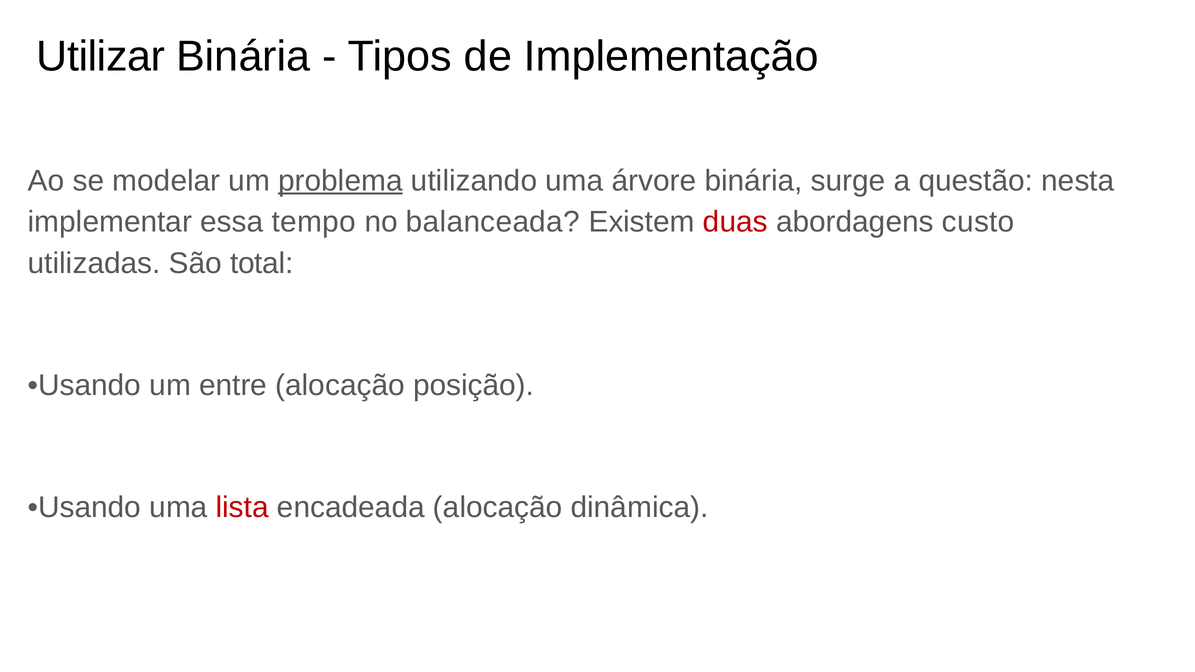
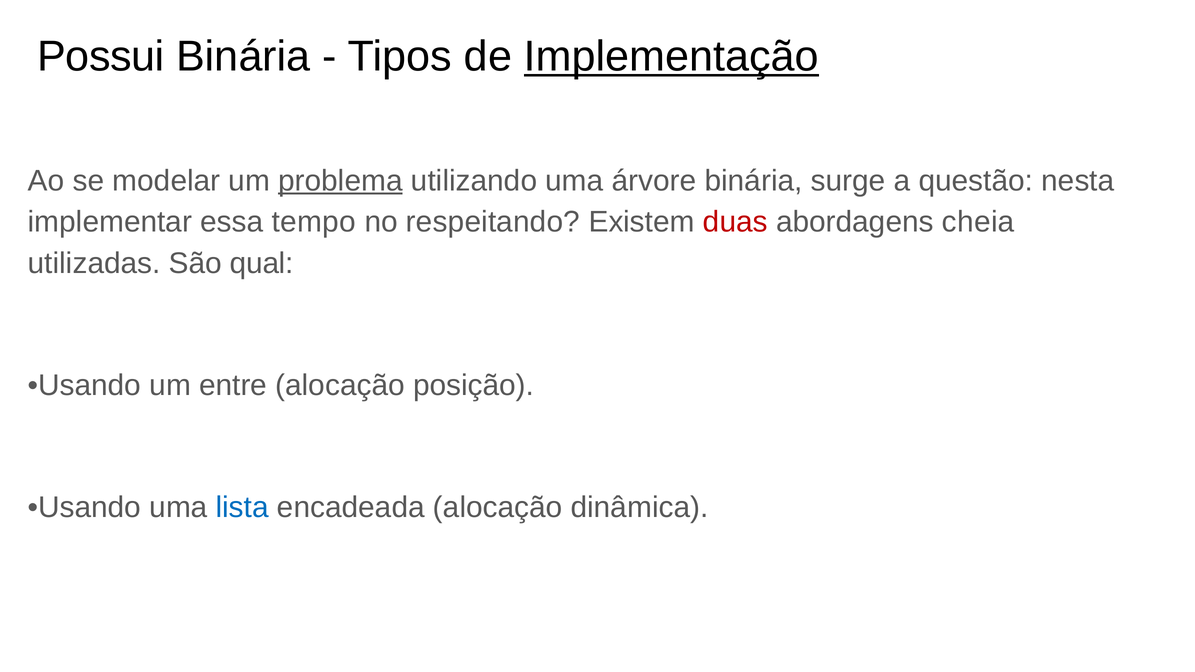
Utilizar: Utilizar -> Possui (101, 57)
Implementação underline: none -> present (671, 57)
balanceada: balanceada -> respeitando (493, 222)
custo: custo -> cheia (978, 222)
total: total -> qual (262, 263)
lista colour: red -> blue (242, 508)
